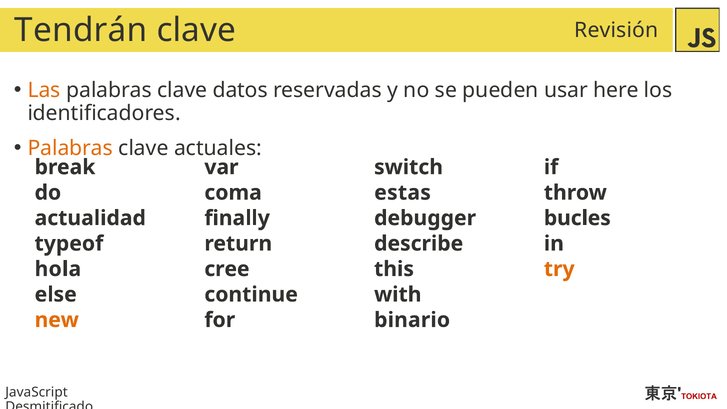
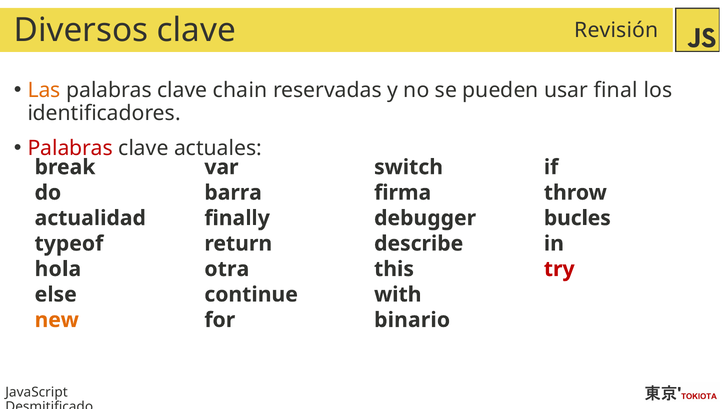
Tendrán: Tendrán -> Diversos (81, 30)
datos: datos -> chain (240, 90)
here: here -> final (616, 90)
Palabras colour: orange -> red (70, 148)
coma: coma -> barra (233, 193)
estas: estas -> firma (403, 193)
cree: cree -> otra (227, 269)
try colour: orange -> red (559, 269)
